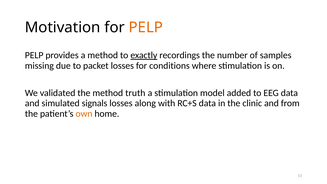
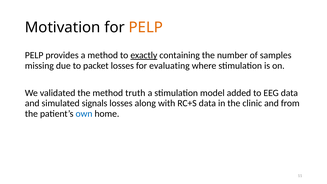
recordings: recordings -> containing (180, 55)
conditions: conditions -> evaluating (169, 66)
own colour: orange -> blue (84, 114)
